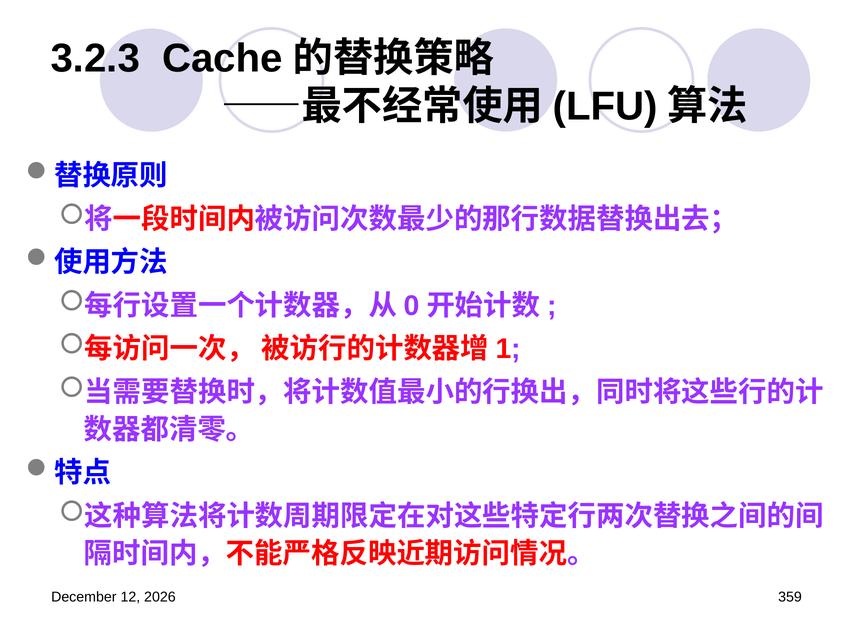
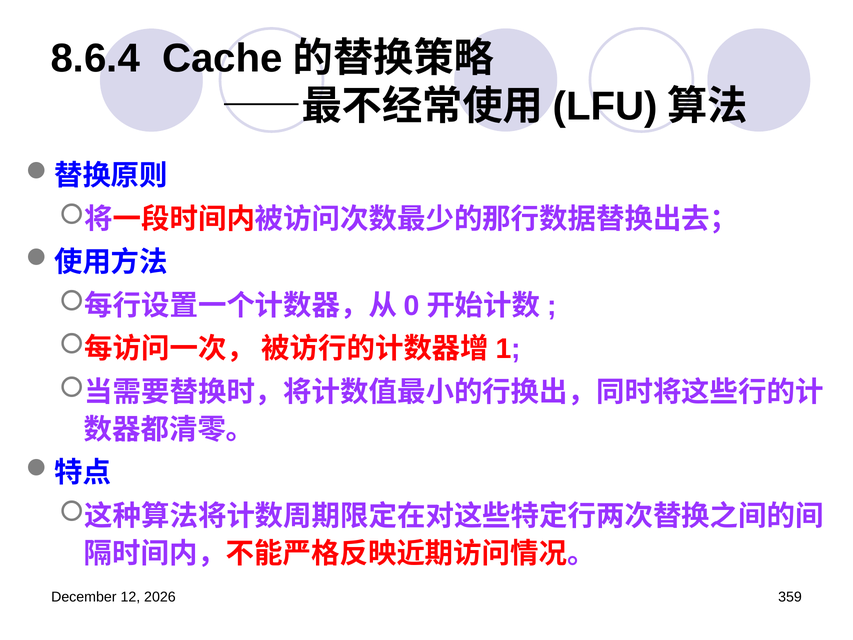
3.2.3: 3.2.3 -> 8.6.4 (95, 58)
